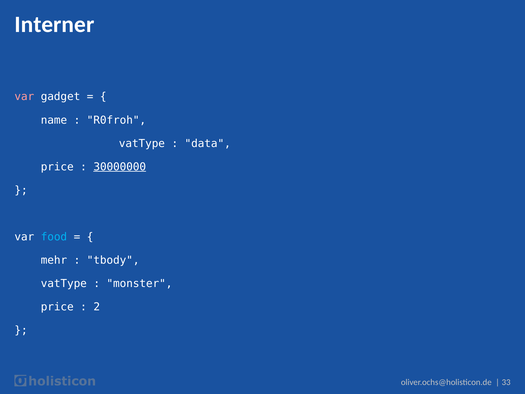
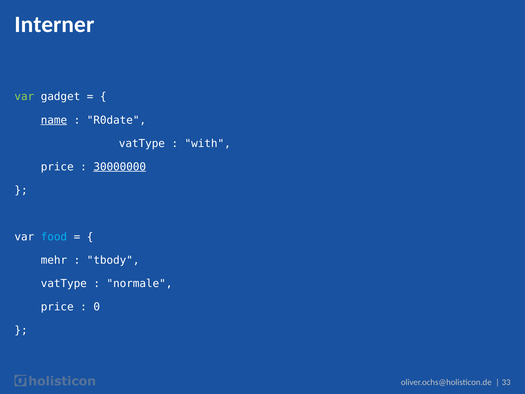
var colour: pink -> light green (24, 97)
name underline: none -> present (54, 120)
R0froh: R0froh -> R0date (116, 120)
data: data -> with (208, 143)
monster: monster -> normale (139, 283)
2: 2 -> 0 (97, 307)
